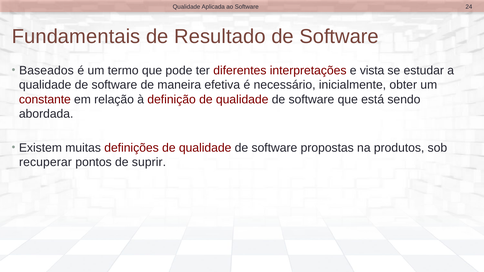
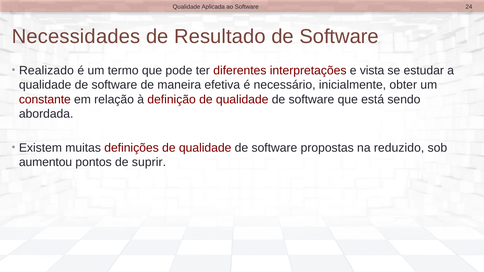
Fundamentais: Fundamentais -> Necessidades (76, 37)
Baseados: Baseados -> Realizado (46, 70)
produtos: produtos -> reduzido (399, 148)
recuperar: recuperar -> aumentou (46, 162)
